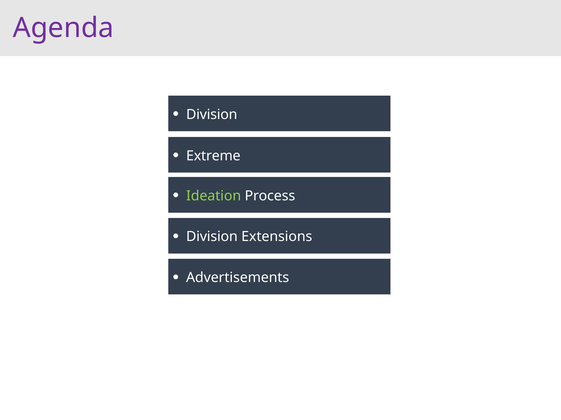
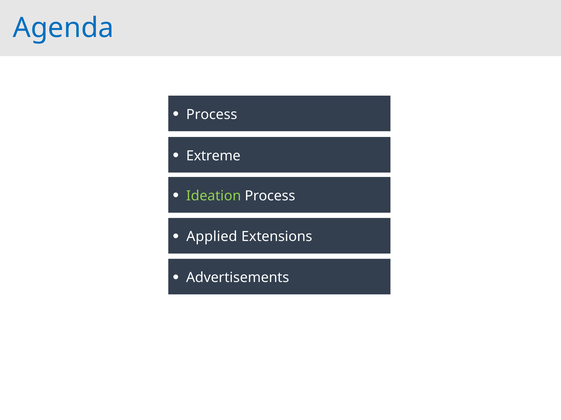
Agenda colour: purple -> blue (63, 28)
Division: Division -> Process (212, 115)
Division: Division -> Applied (212, 237)
